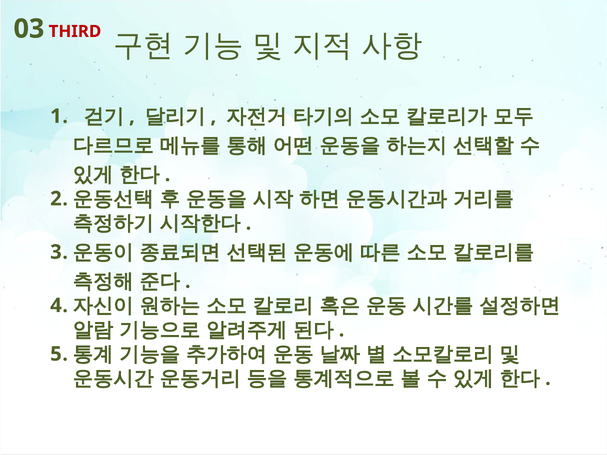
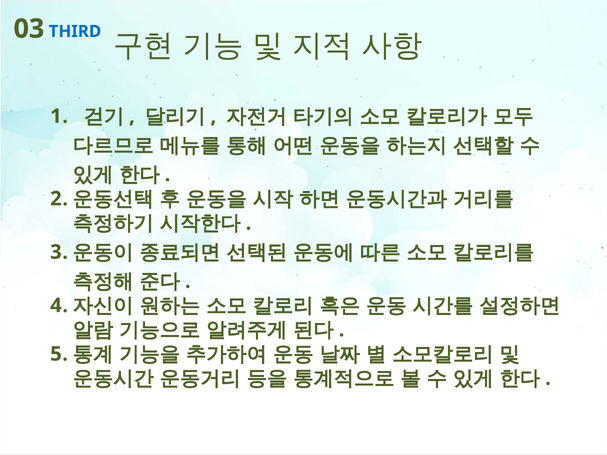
THIRD colour: red -> blue (75, 31)
